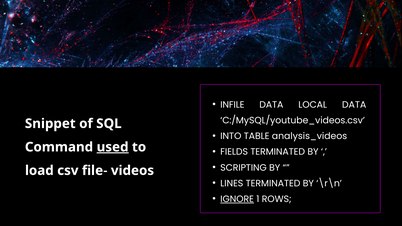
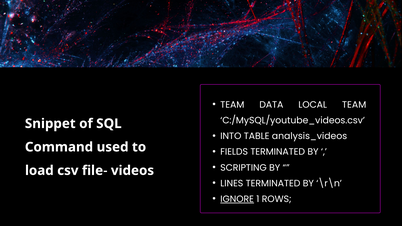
INFILE: INFILE -> TEAM (232, 105)
LOCAL DATA: DATA -> TEAM (354, 105)
used underline: present -> none (113, 147)
